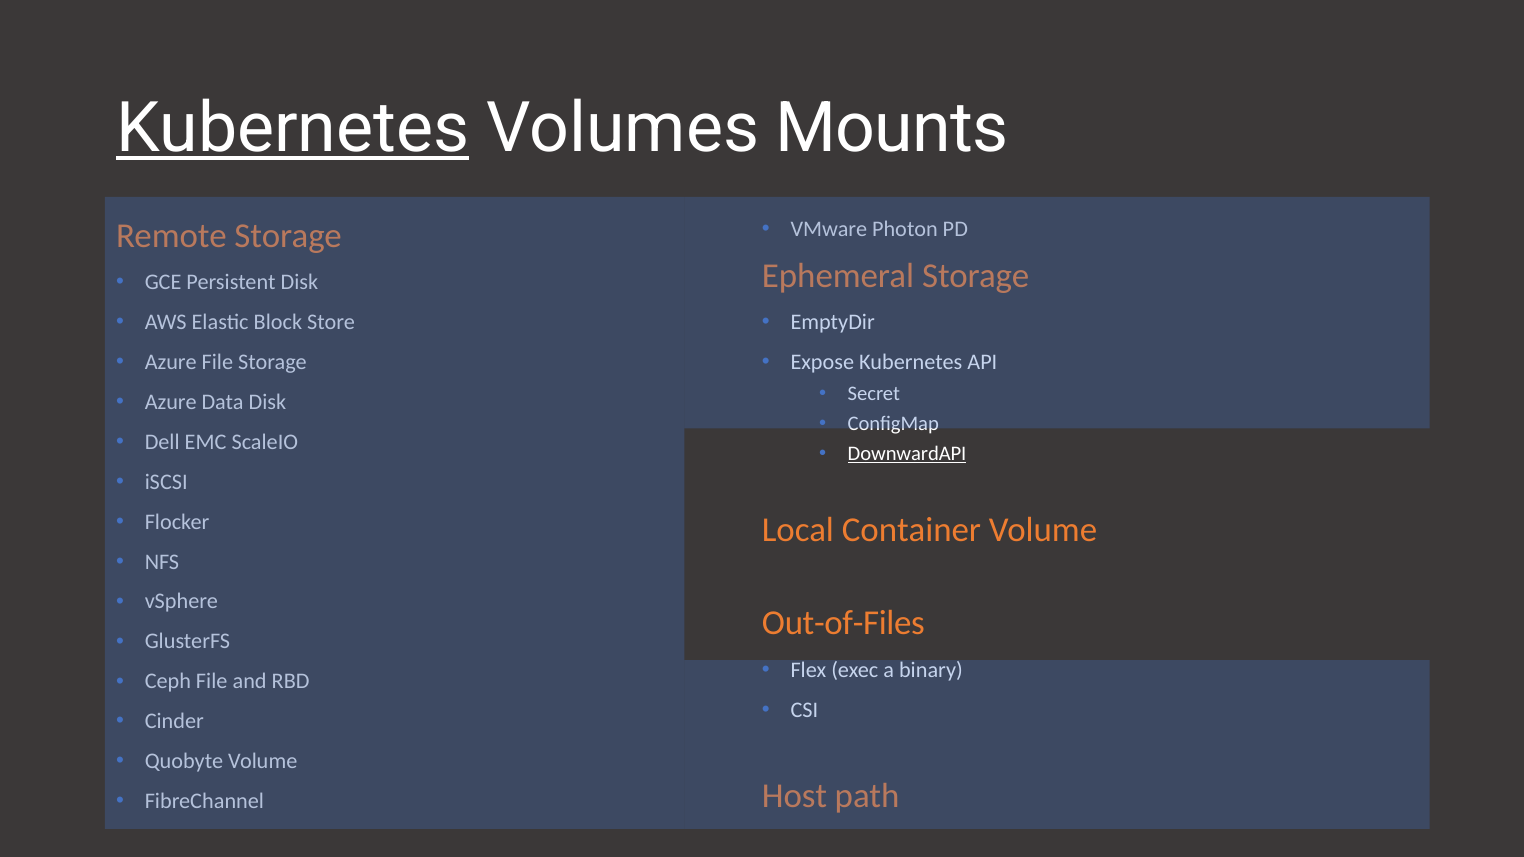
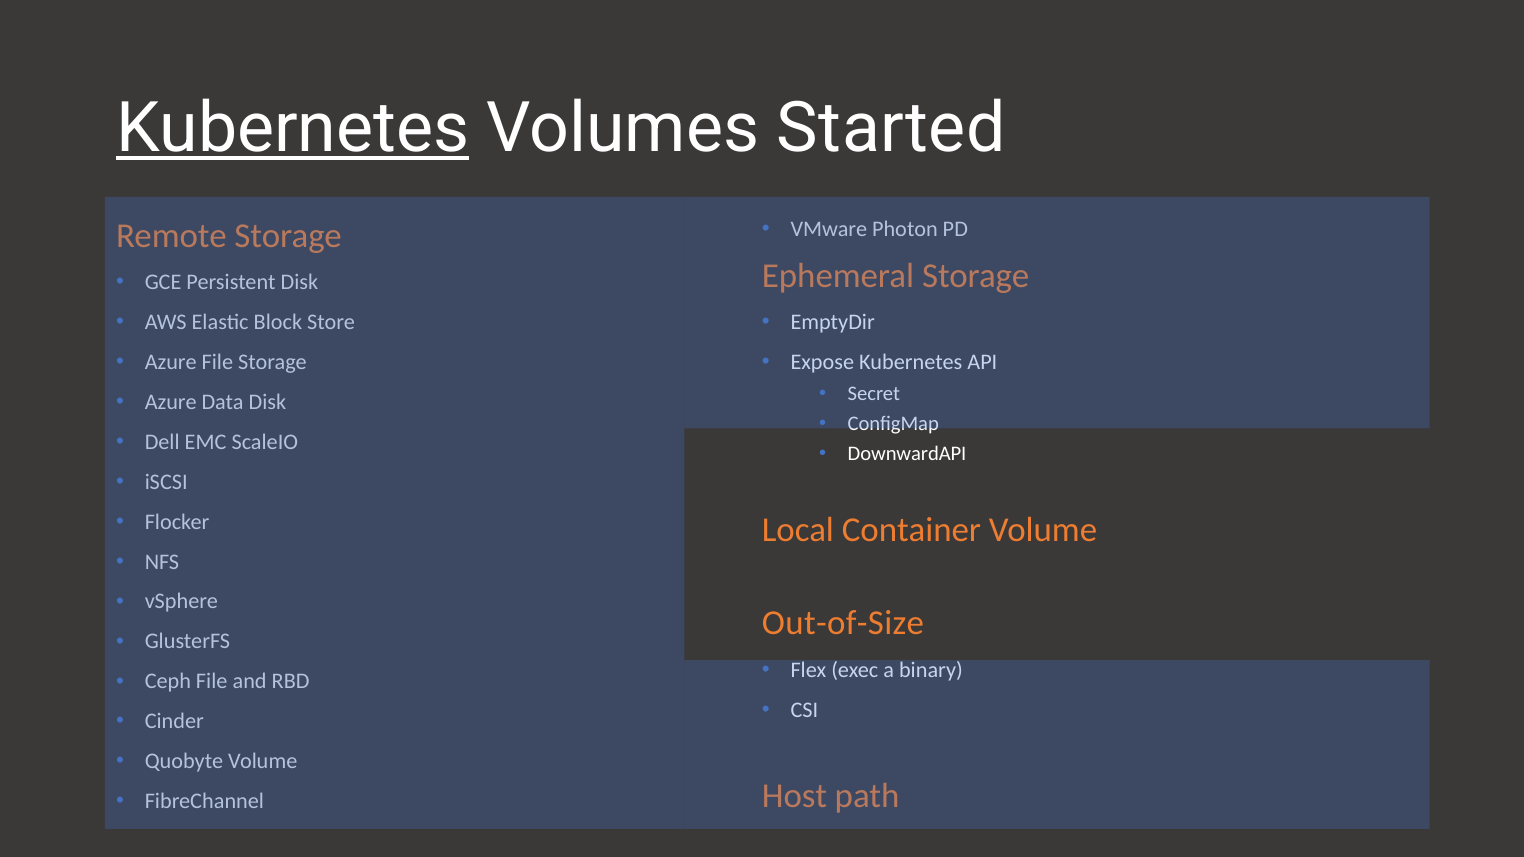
Mounts: Mounts -> Started (891, 128)
DownwardAPI underline: present -> none (907, 454)
Out-of-Files: Out-of-Files -> Out-of-Size (843, 623)
